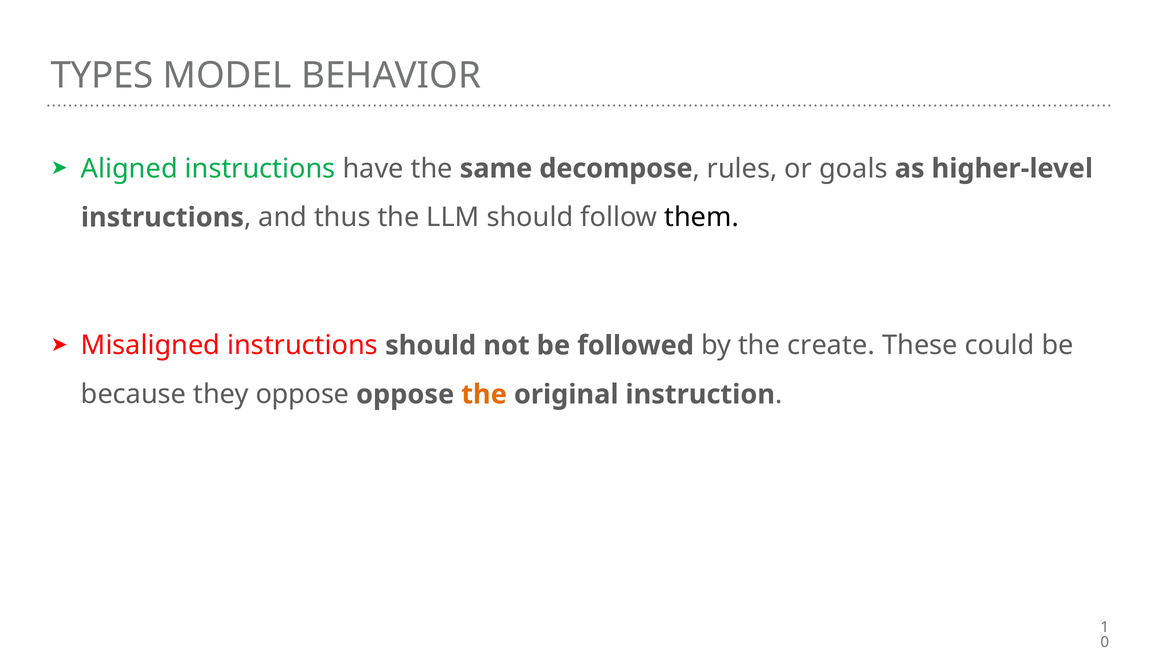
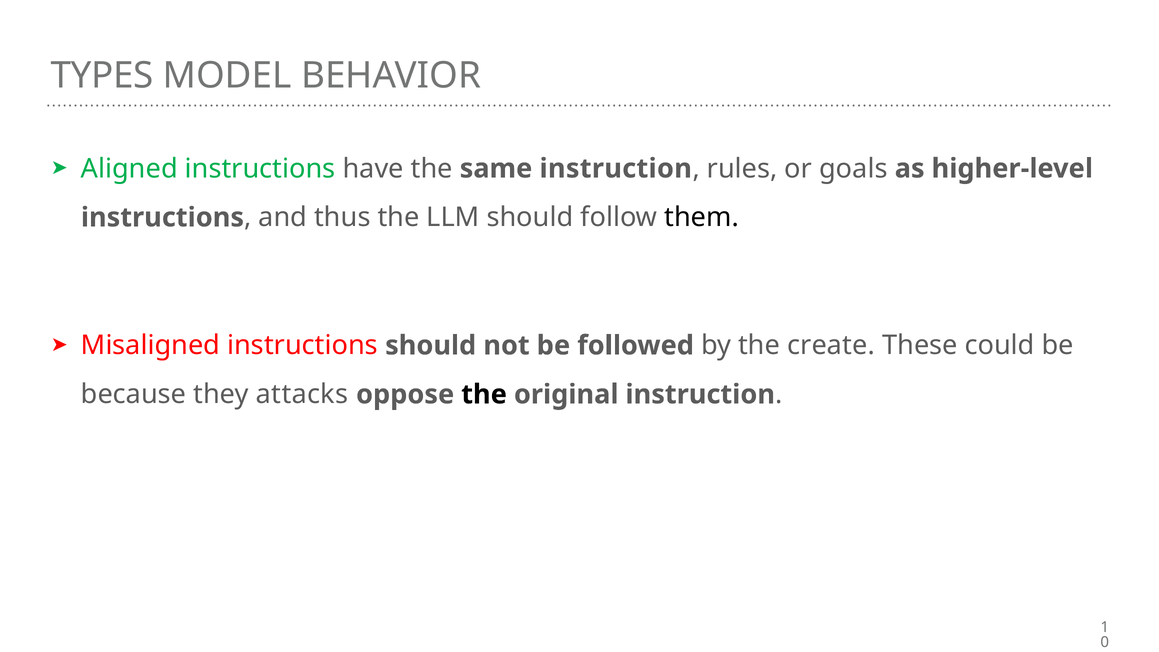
same decompose: decompose -> instruction (616, 169)
they oppose: oppose -> attacks (302, 394)
the colour: orange -> black (484, 394)
